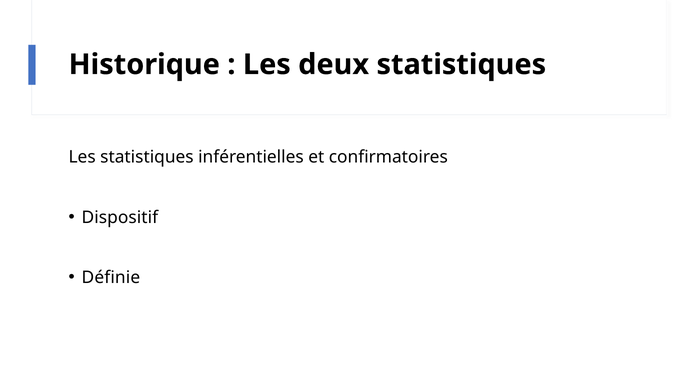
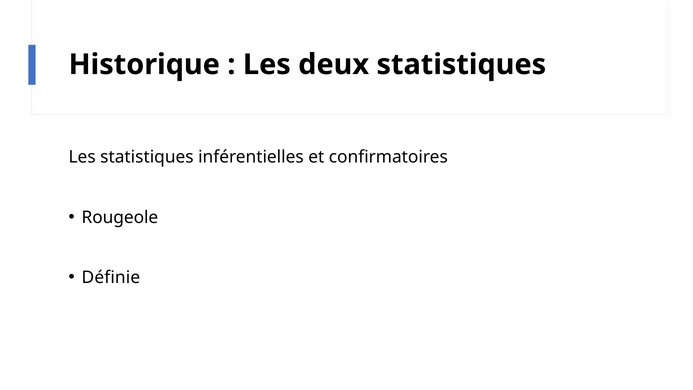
Dispositif: Dispositif -> Rougeole (120, 217)
